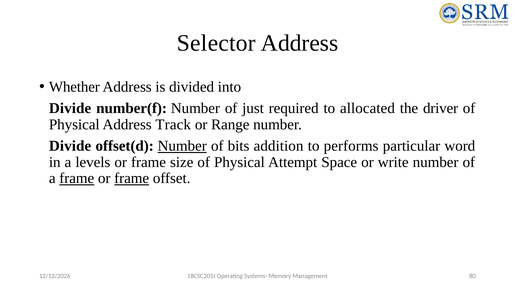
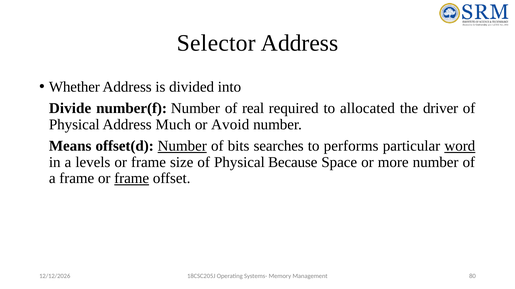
just: just -> real (253, 109)
Track: Track -> Much (173, 125)
Range: Range -> Avoid (230, 125)
Divide: Divide -> Means (70, 146)
addition: addition -> searches (279, 146)
word underline: none -> present (460, 146)
Attempt: Attempt -> Because (293, 163)
write: write -> more (393, 163)
frame underline: present -> none (77, 179)
